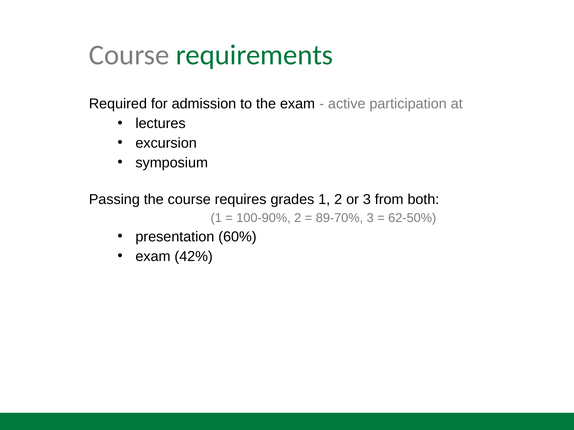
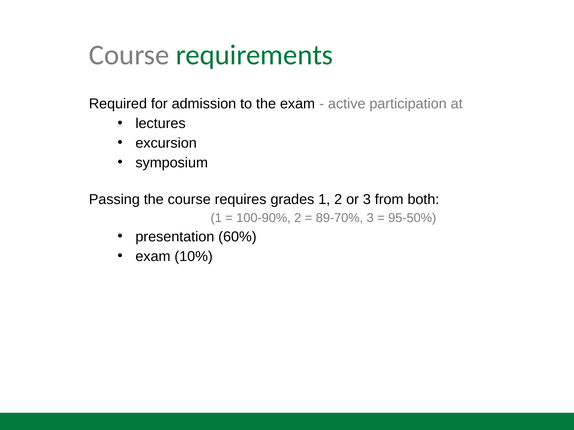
62-50%: 62-50% -> 95-50% (412, 218)
42%: 42% -> 10% (194, 257)
